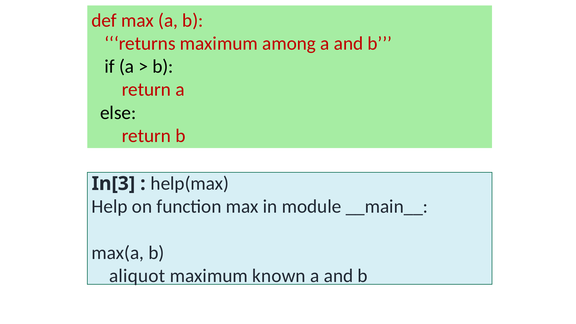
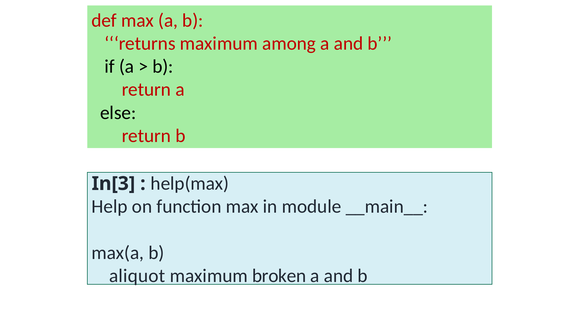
known: known -> broken (279, 276)
